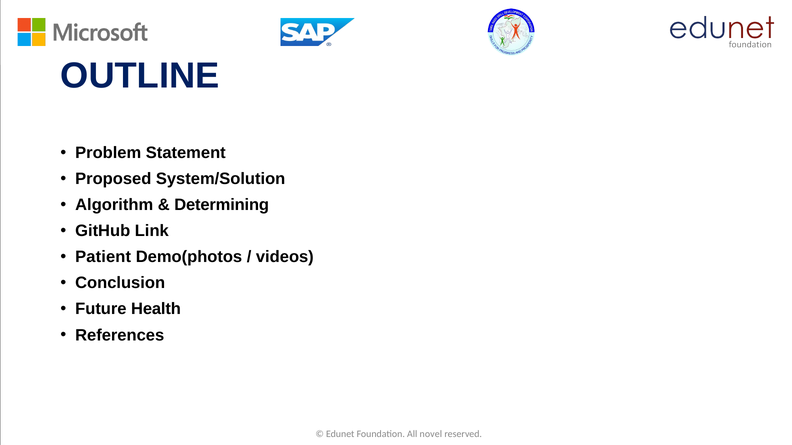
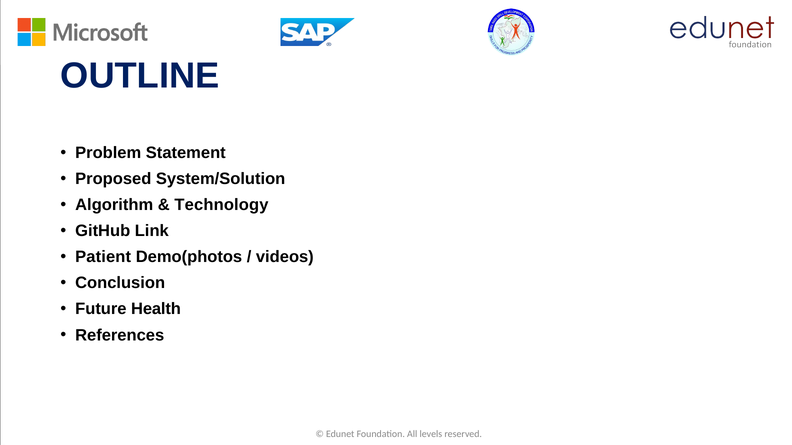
Determining: Determining -> Technology (221, 205)
novel: novel -> levels (431, 434)
